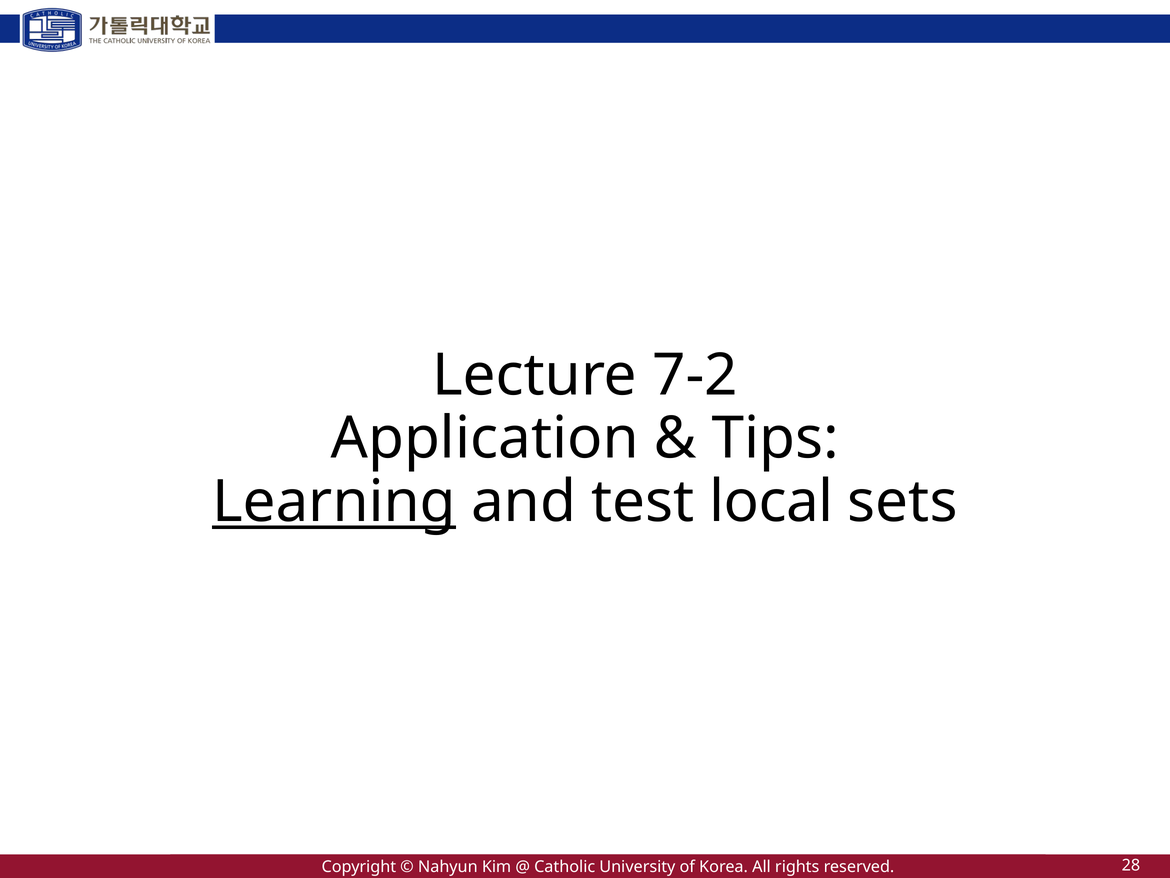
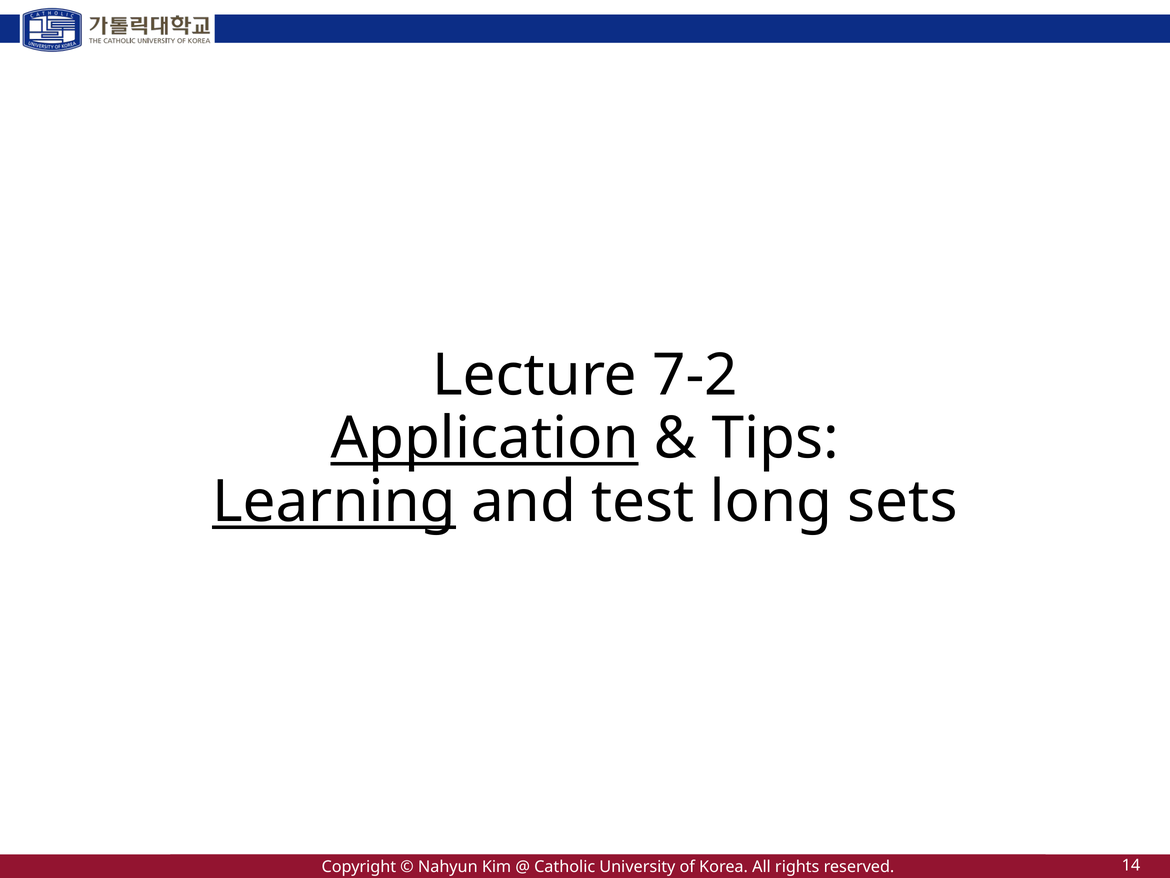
Application underline: none -> present (485, 438)
local: local -> long (771, 502)
28: 28 -> 14 (1131, 865)
